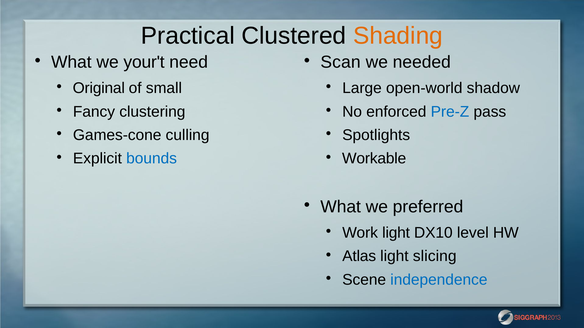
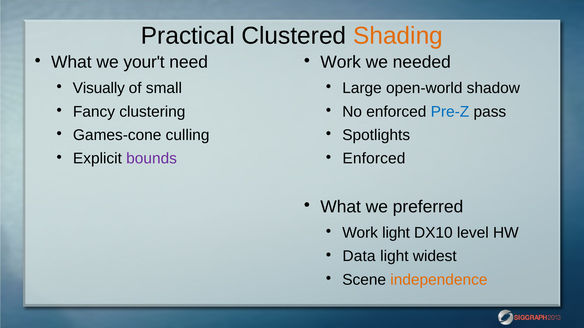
Scan: Scan -> Work (341, 62)
Original: Original -> Visually (99, 88)
bounds colour: blue -> purple (152, 159)
Workable: Workable -> Enforced (374, 159)
Atlas: Atlas -> Data (359, 257)
slicing: slicing -> widest (435, 257)
independence colour: blue -> orange (439, 280)
